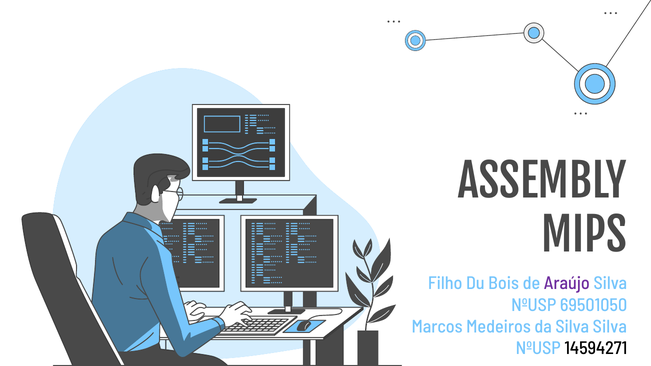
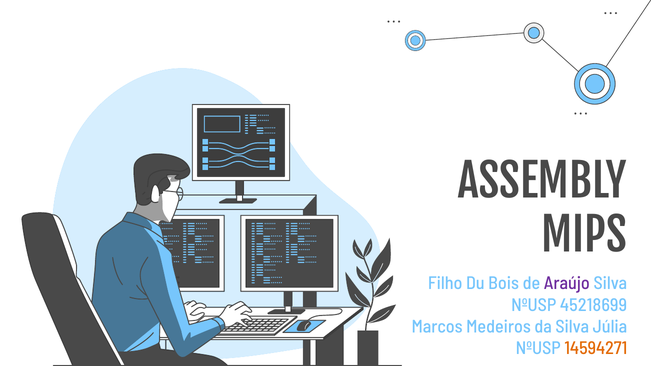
69501050: 69501050 -> 45218699 (593, 305)
Silva Silva: Silva -> Júlia (610, 327)
14594271 colour: black -> orange (596, 349)
